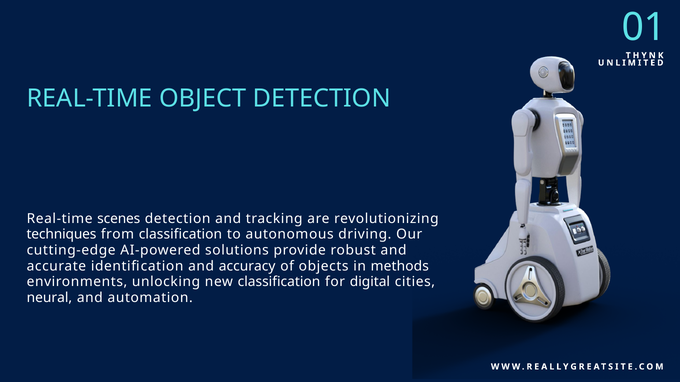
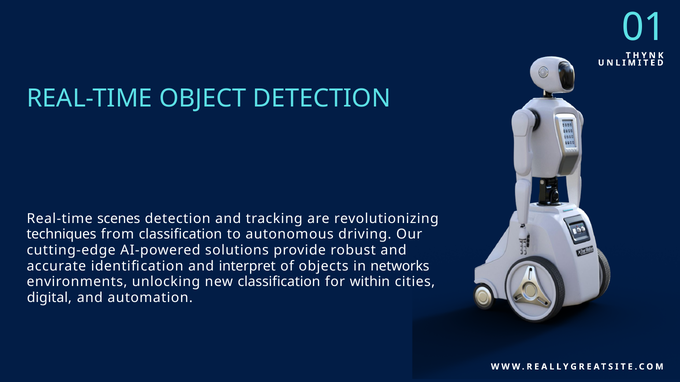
accuracy: accuracy -> interpret (247, 266)
methods: methods -> networks (400, 266)
digital: digital -> within (370, 282)
neural: neural -> digital (49, 298)
